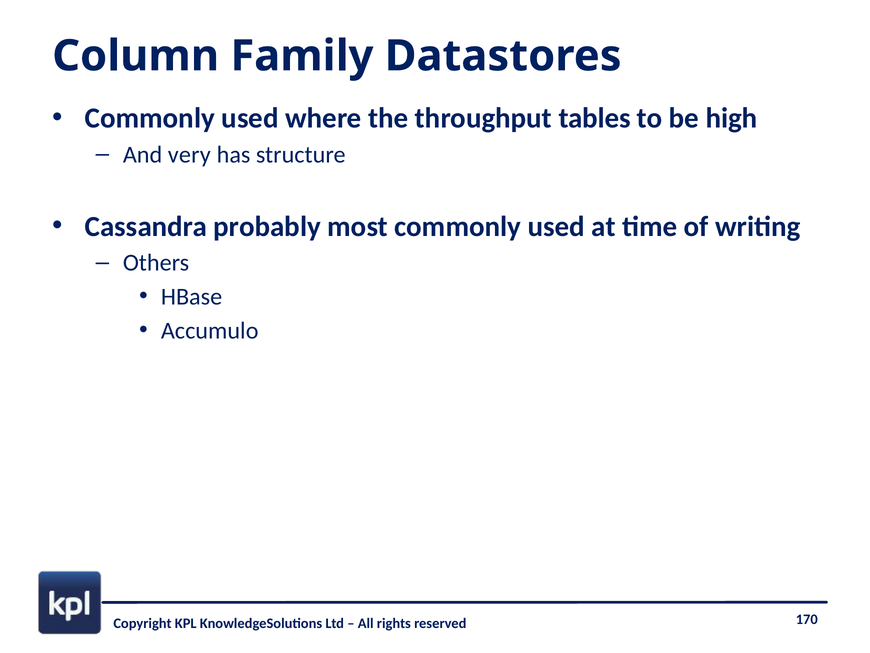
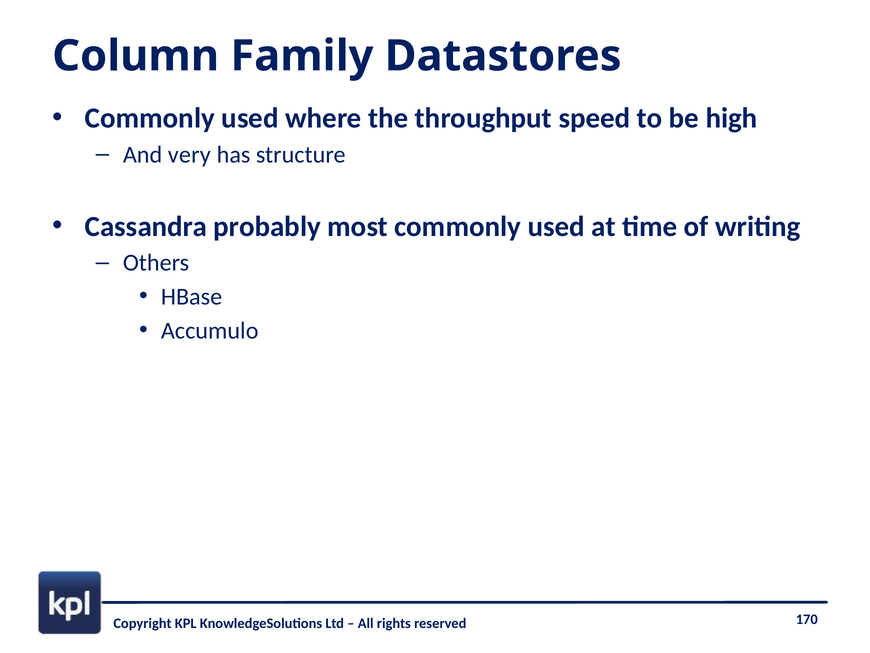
tables: tables -> speed (594, 118)
